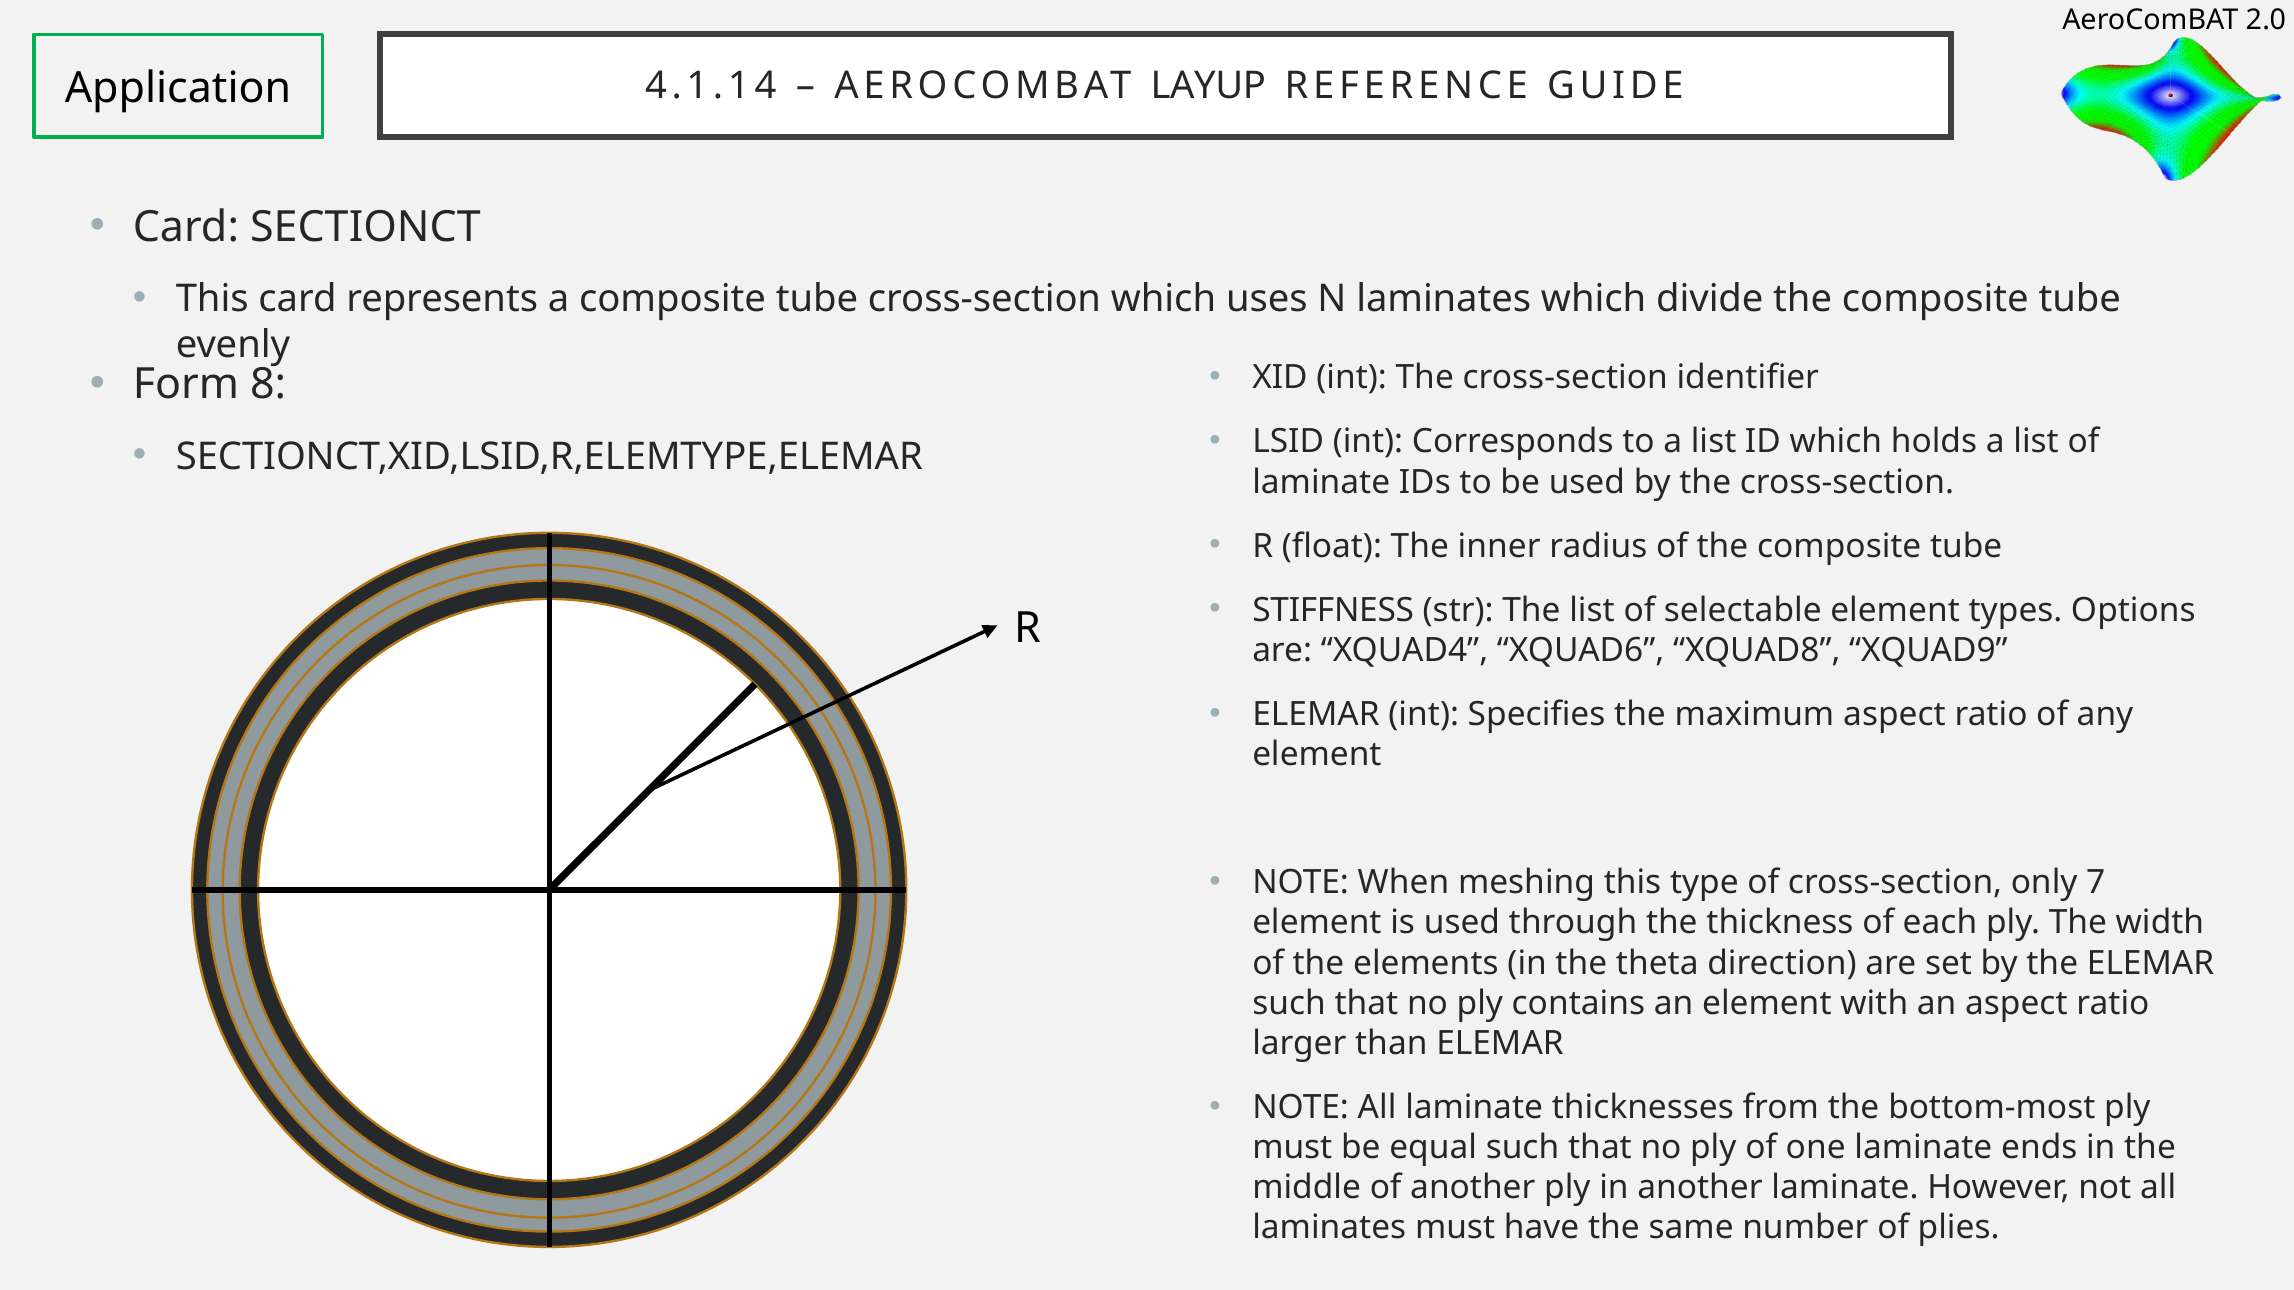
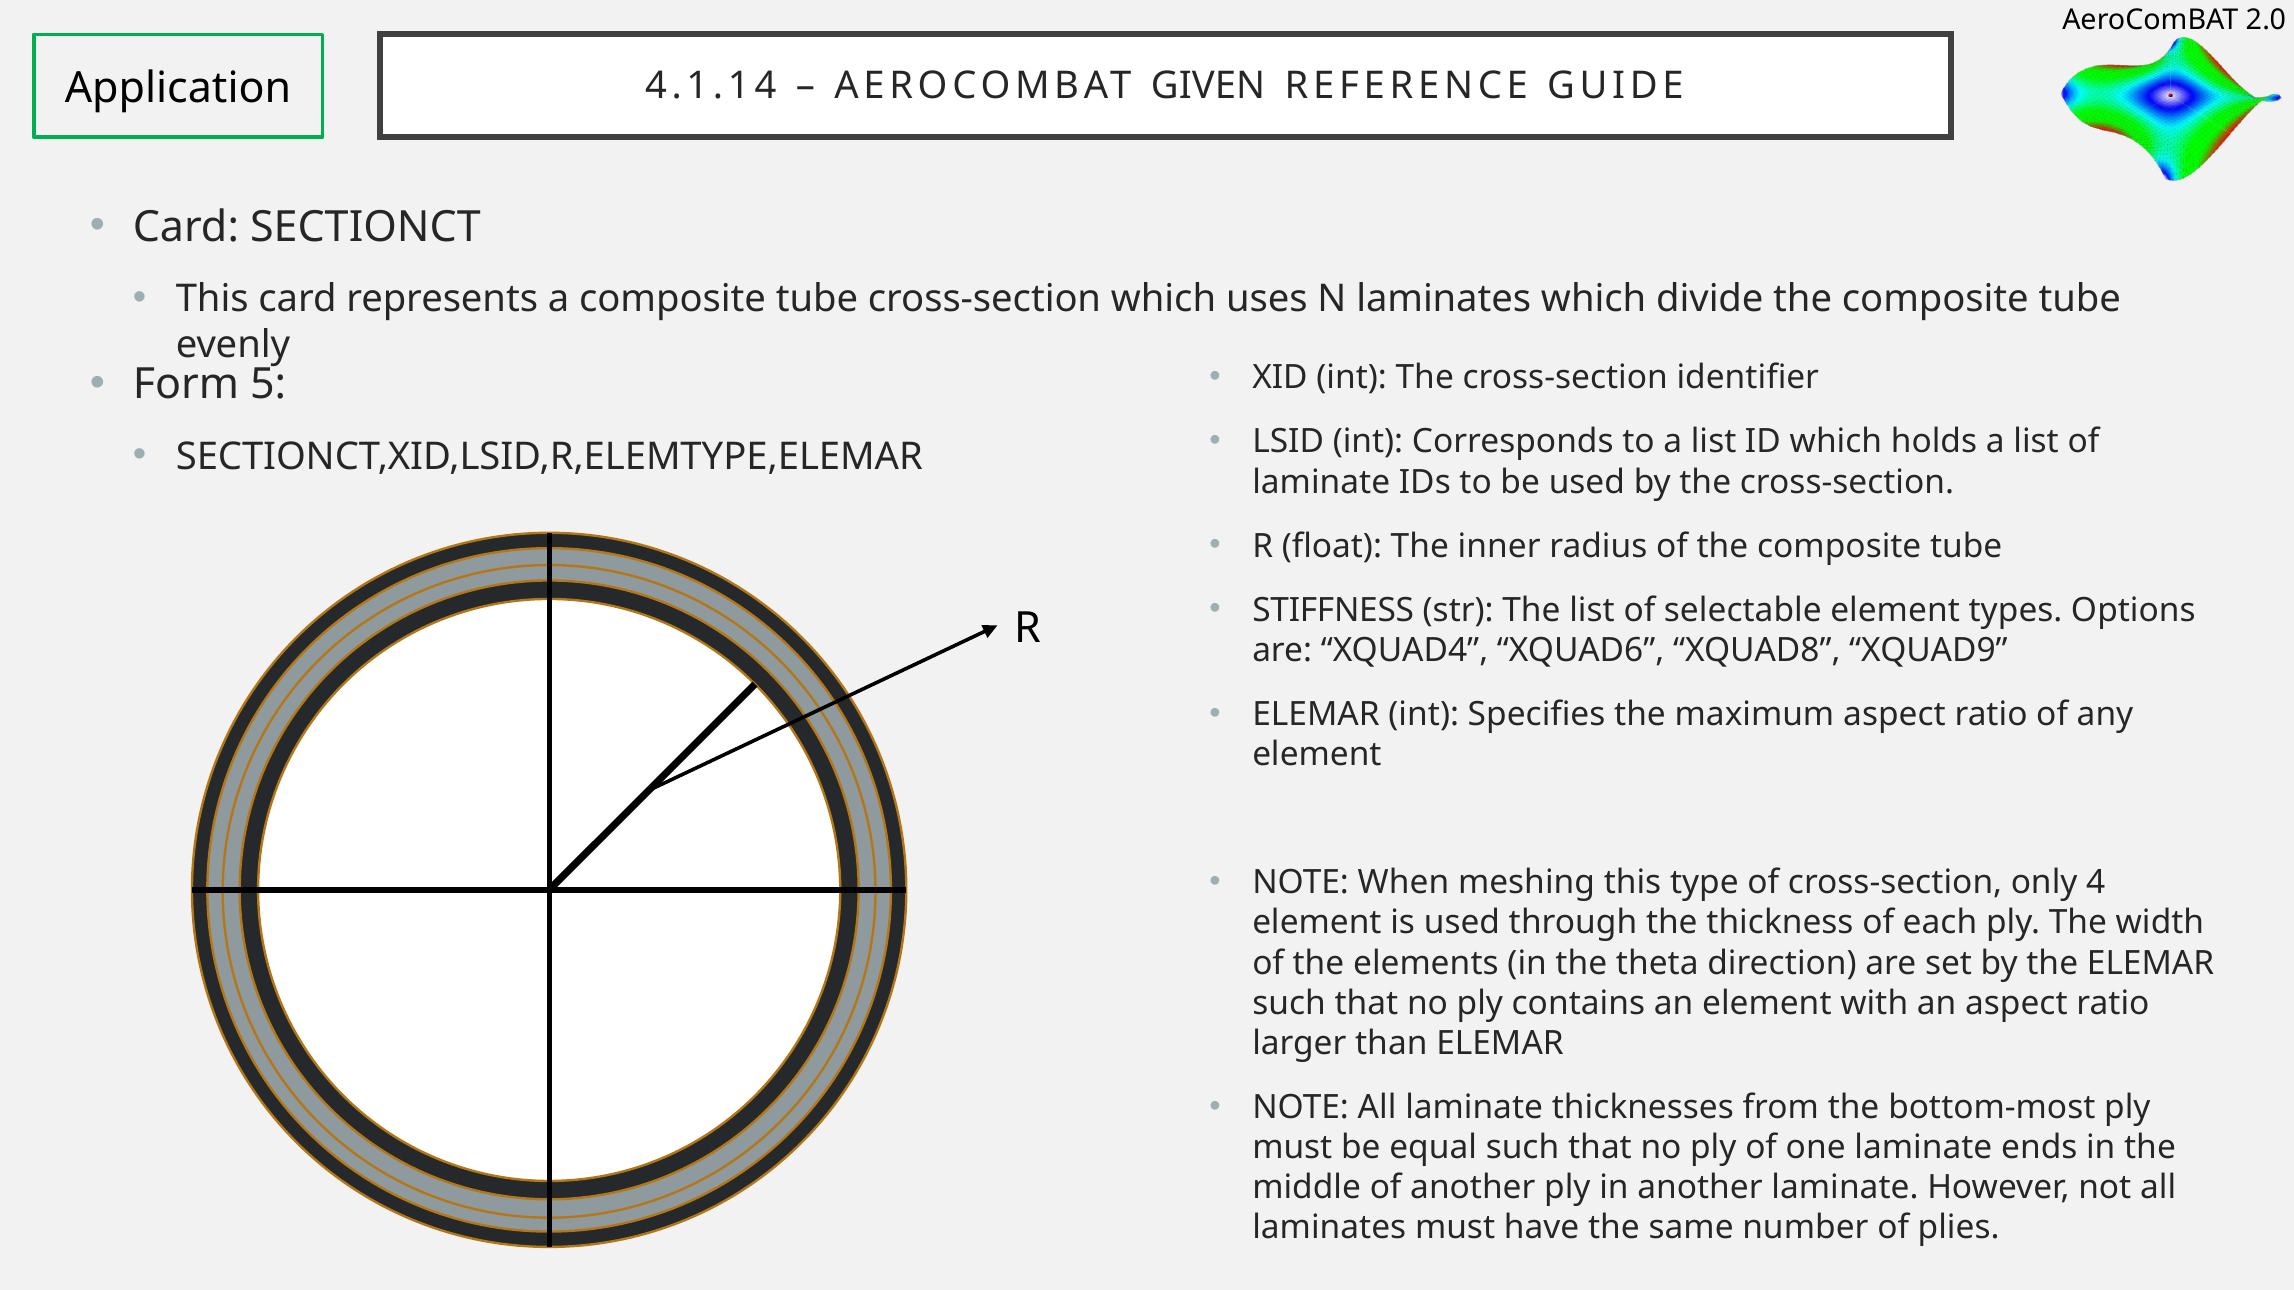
LAYUP: LAYUP -> GIVEN (1208, 86)
8: 8 -> 5 (268, 384)
7: 7 -> 4 (2096, 883)
